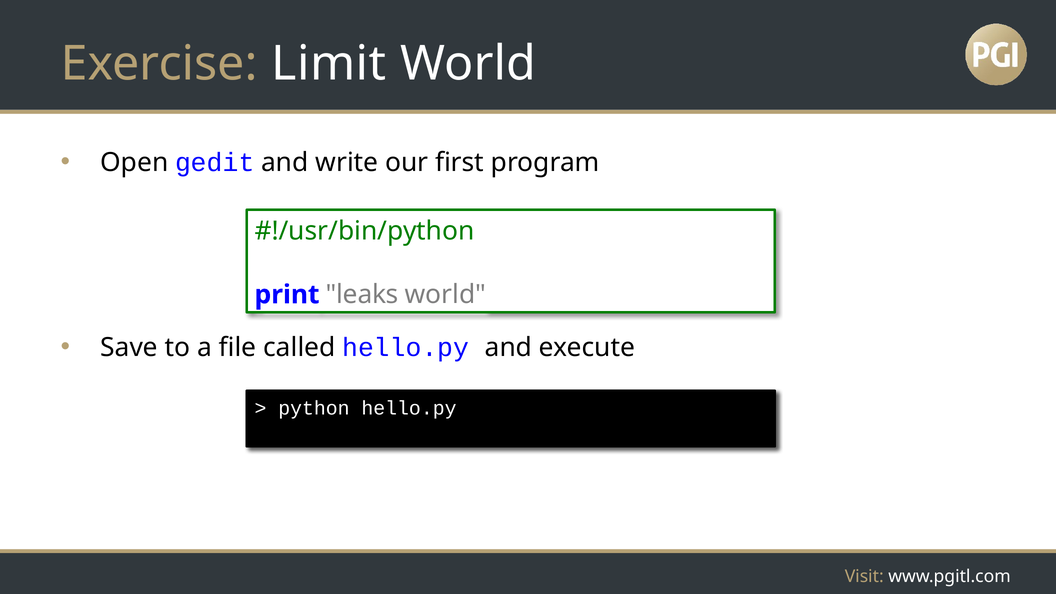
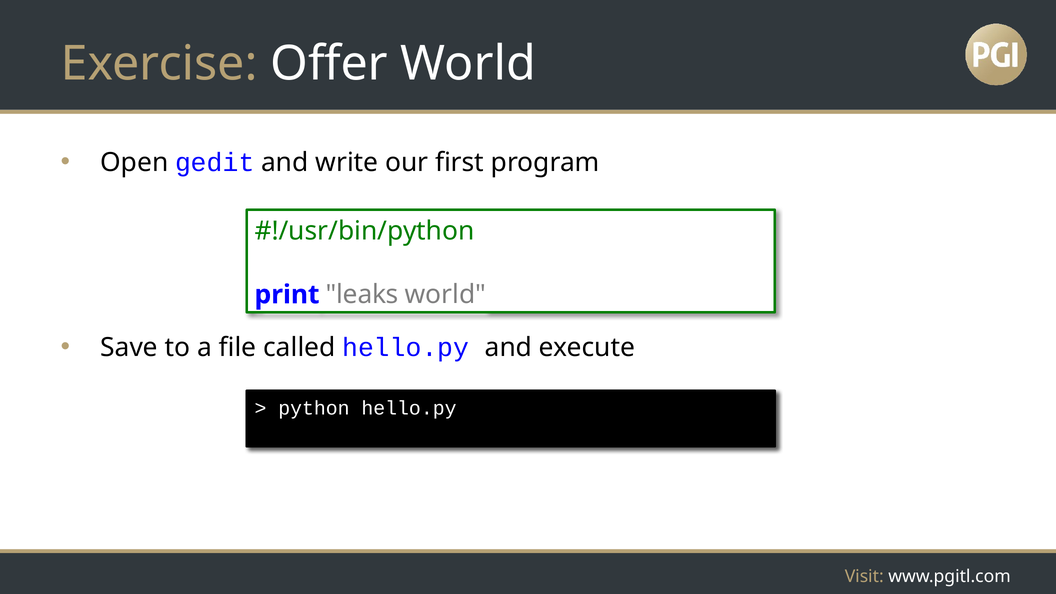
Limit: Limit -> Offer (329, 64)
